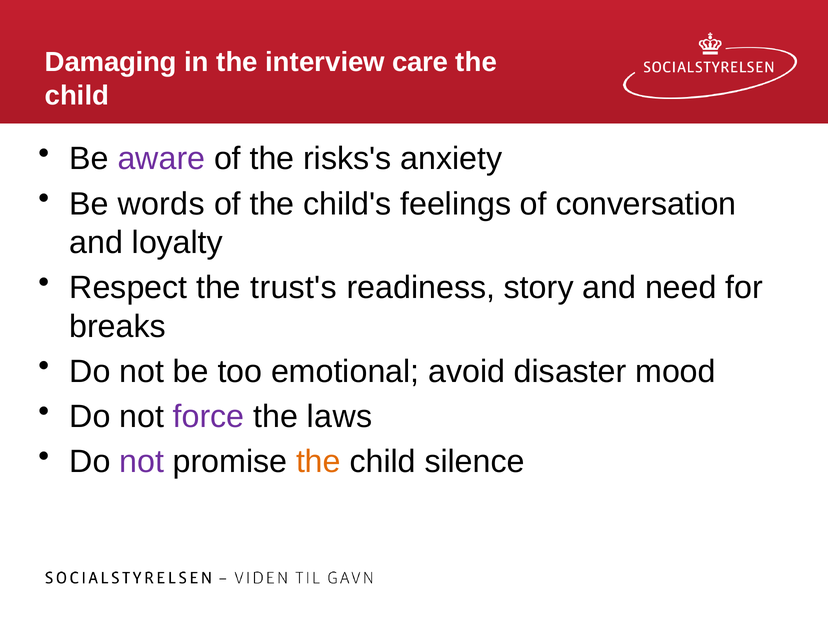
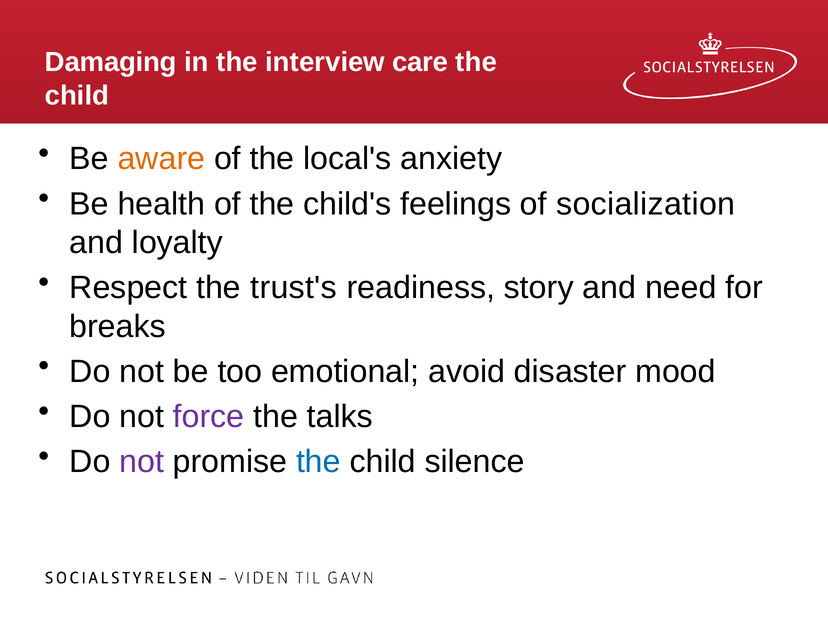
aware colour: purple -> orange (161, 159)
risks's: risks's -> local's (347, 159)
words: words -> health (161, 204)
conversation: conversation -> socialization (646, 204)
laws: laws -> talks (340, 417)
the colour: orange -> blue (318, 462)
